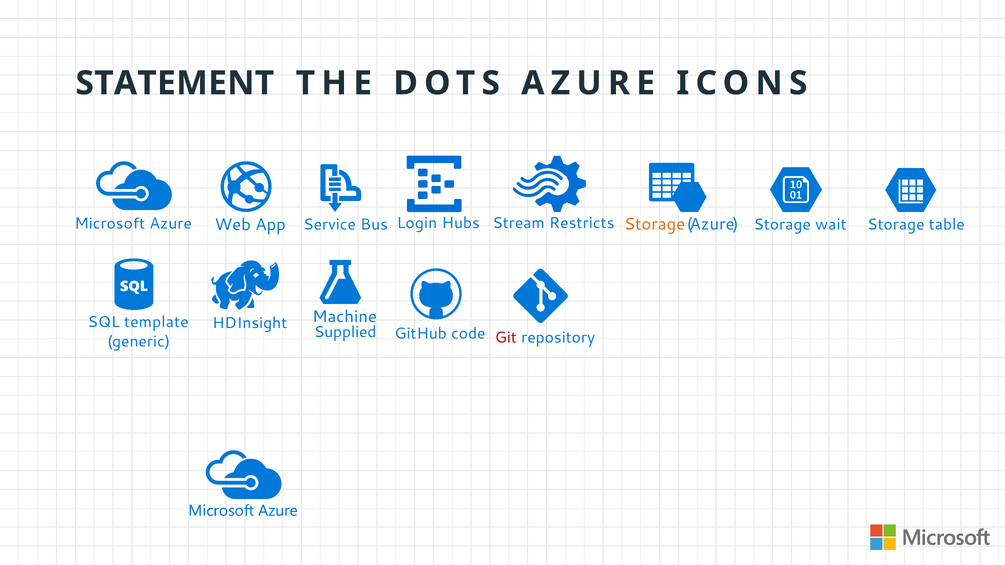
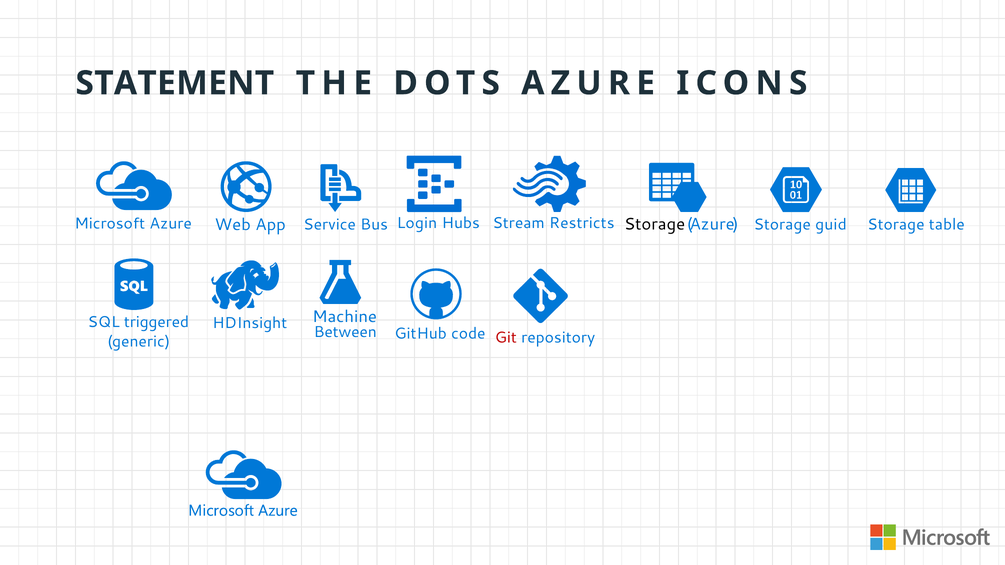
Storage colour: orange -> black (655, 224)
wait: wait -> guid (831, 224)
template: template -> triggered (157, 322)
Supplied: Supplied -> Between (345, 332)
